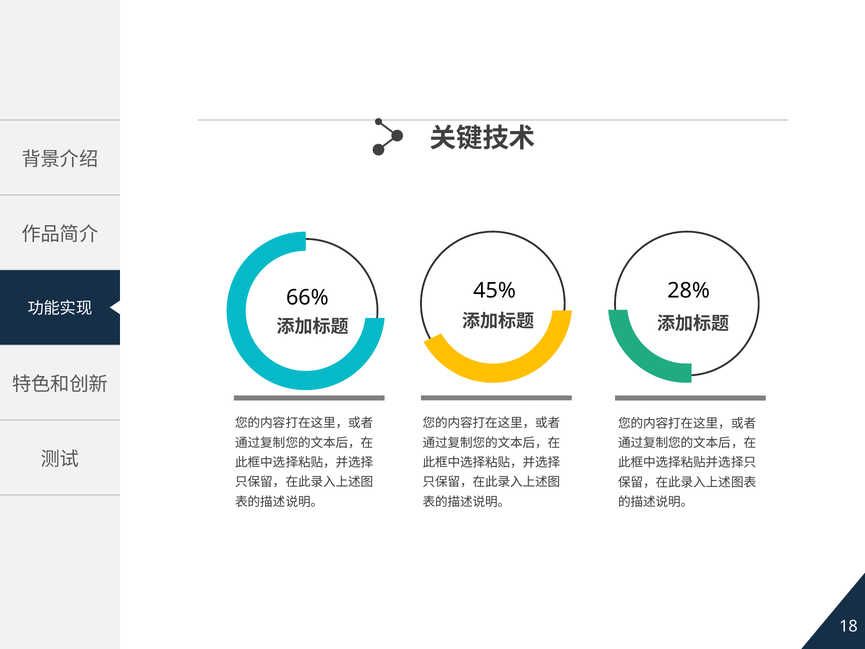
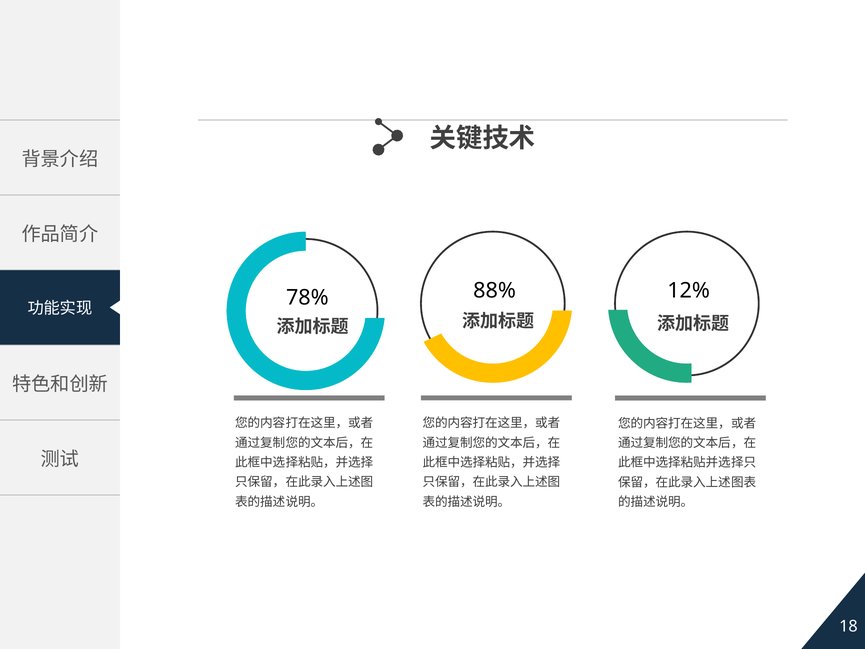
45%: 45% -> 88% (495, 290)
28%: 28% -> 12% (689, 290)
66%: 66% -> 78% (307, 298)
